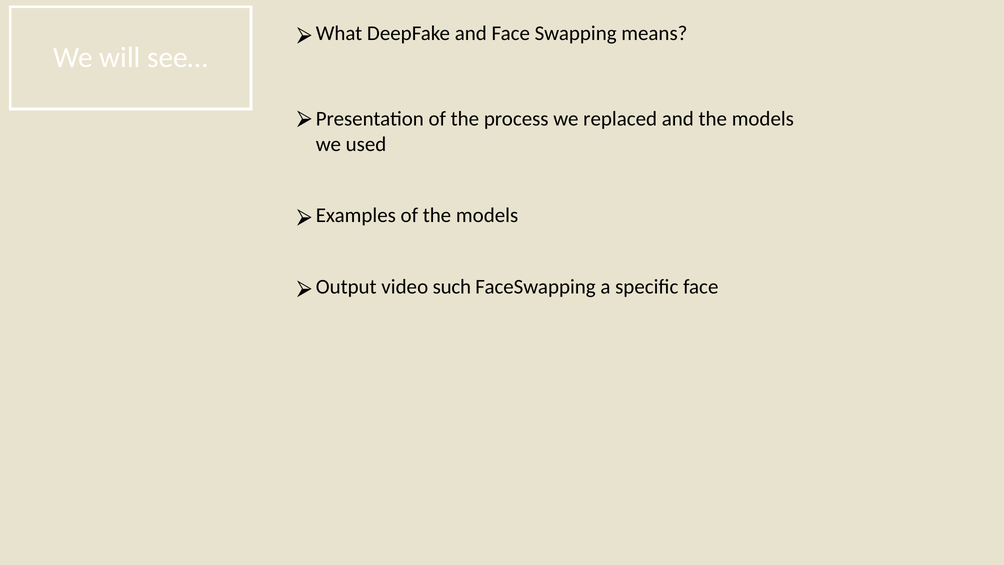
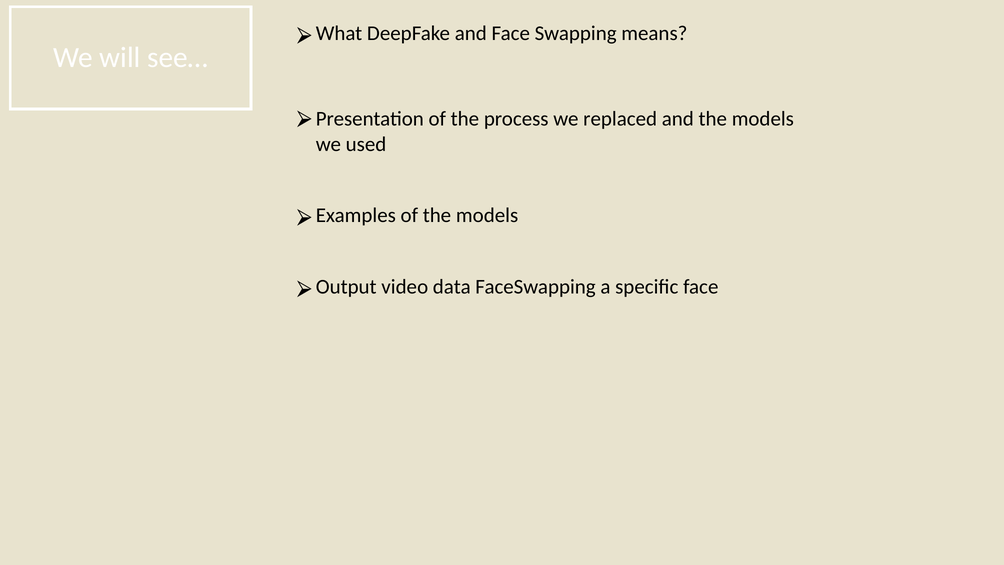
such: such -> data (452, 287)
